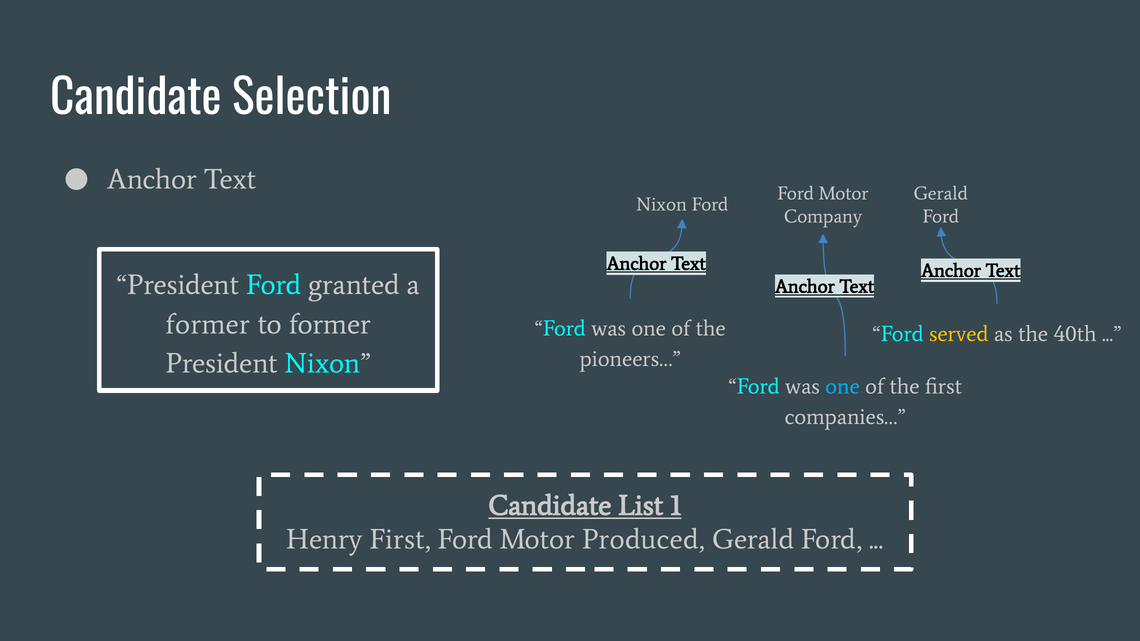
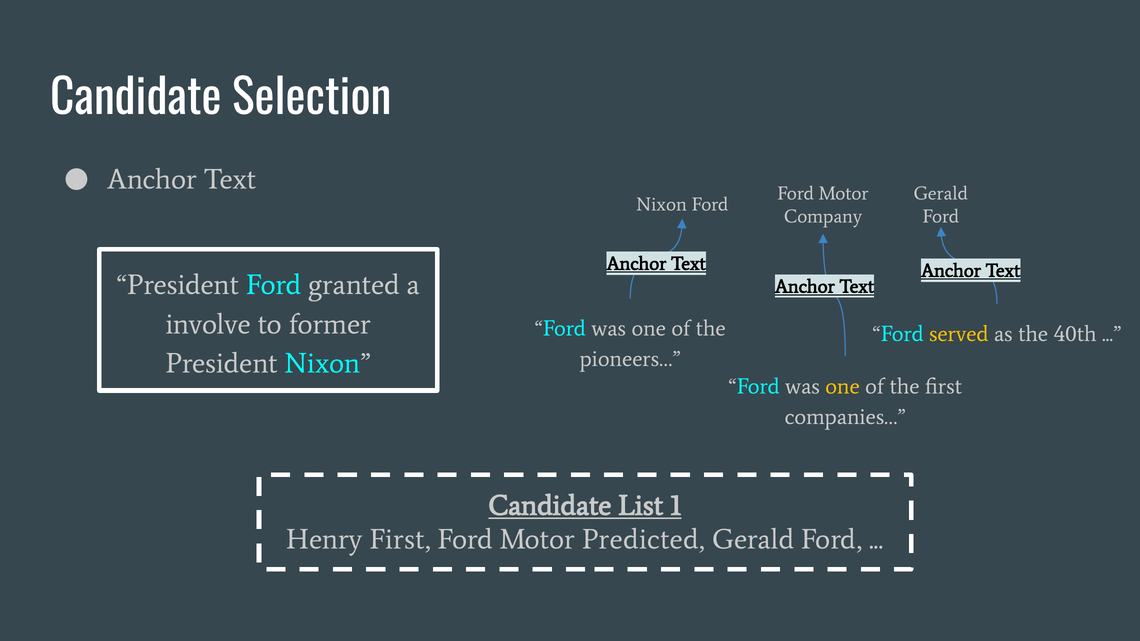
former: former -> involve (208, 324)
one colour: light blue -> yellow (843, 386)
Produced: Produced -> Predicted (644, 540)
